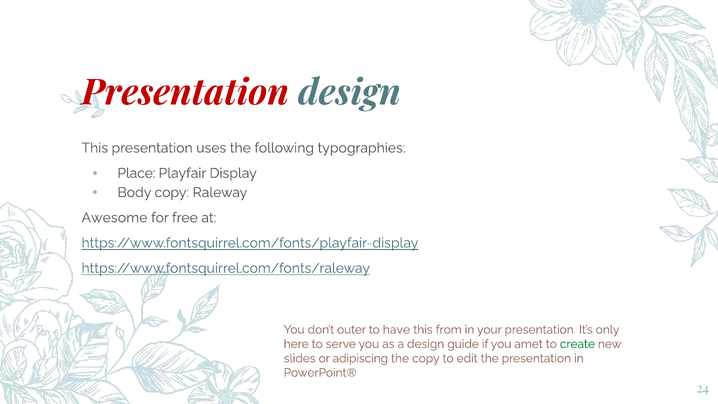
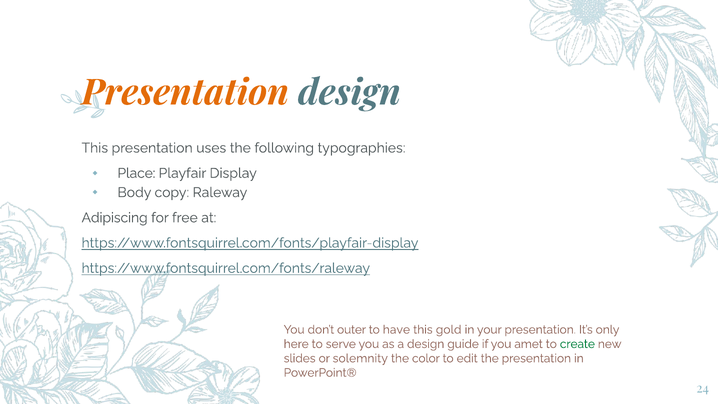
Presentation colour: red -> orange (185, 93)
Awesome: Awesome -> Adipiscing (115, 218)
from: from -> gold (449, 330)
adipiscing: adipiscing -> solemnity (360, 358)
the copy: copy -> color (426, 358)
